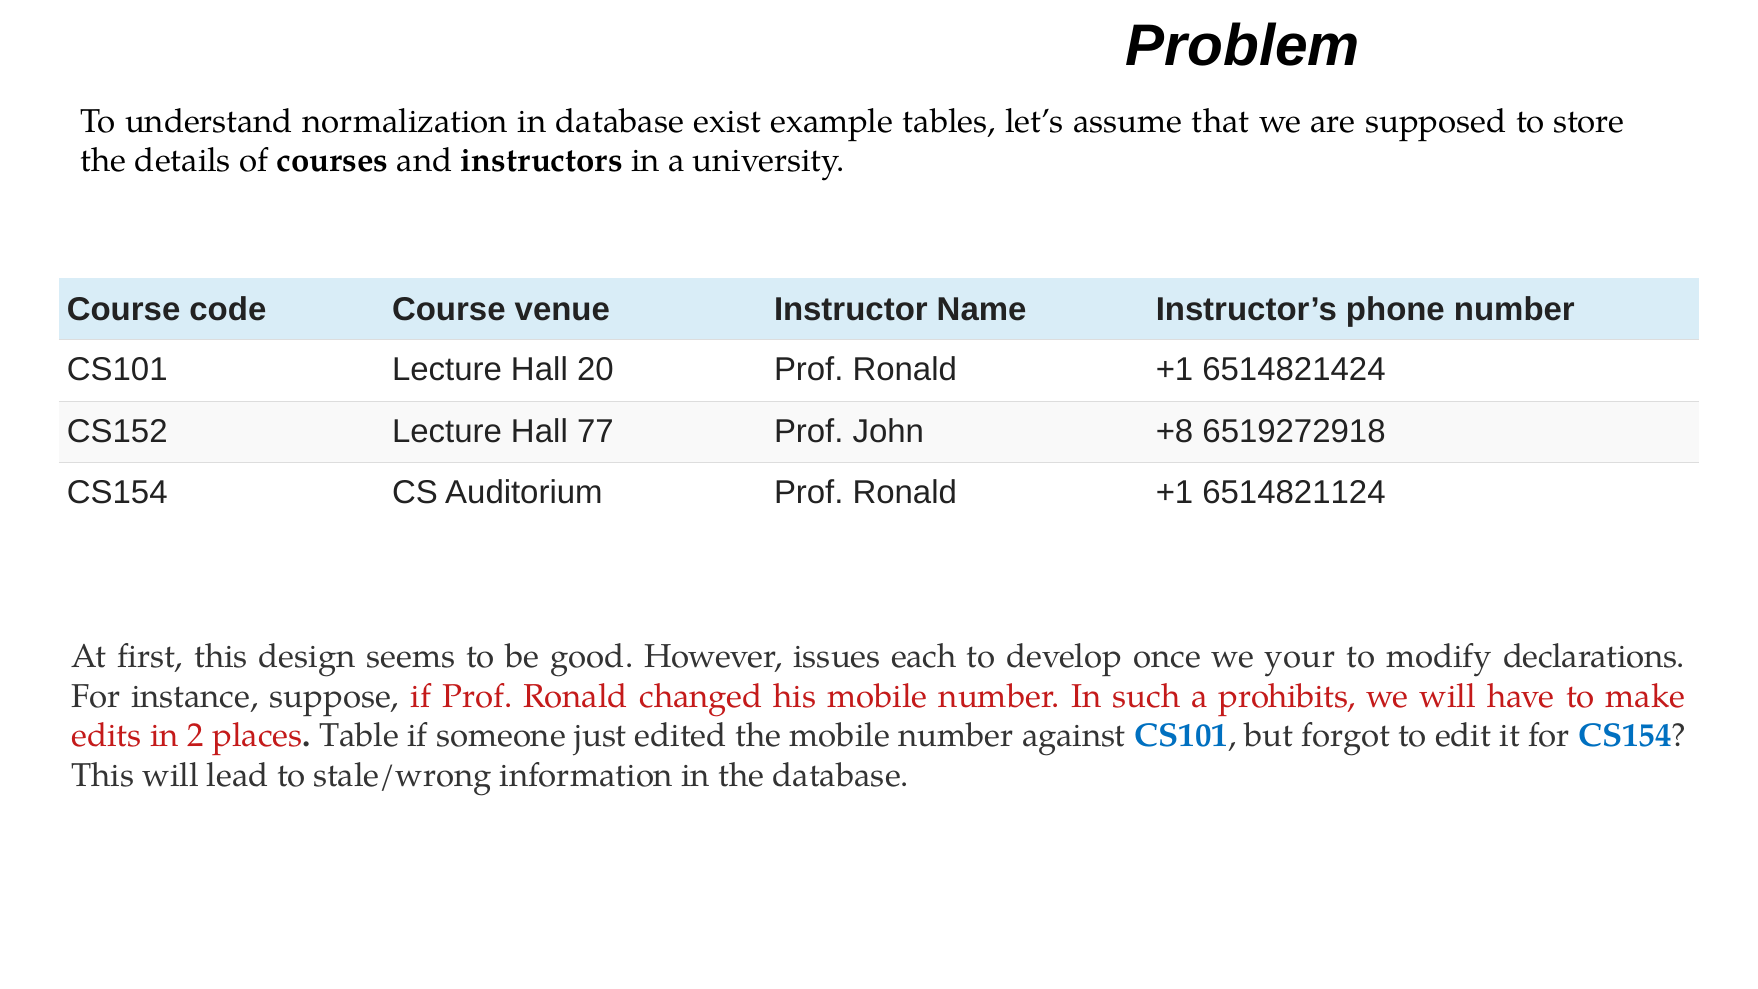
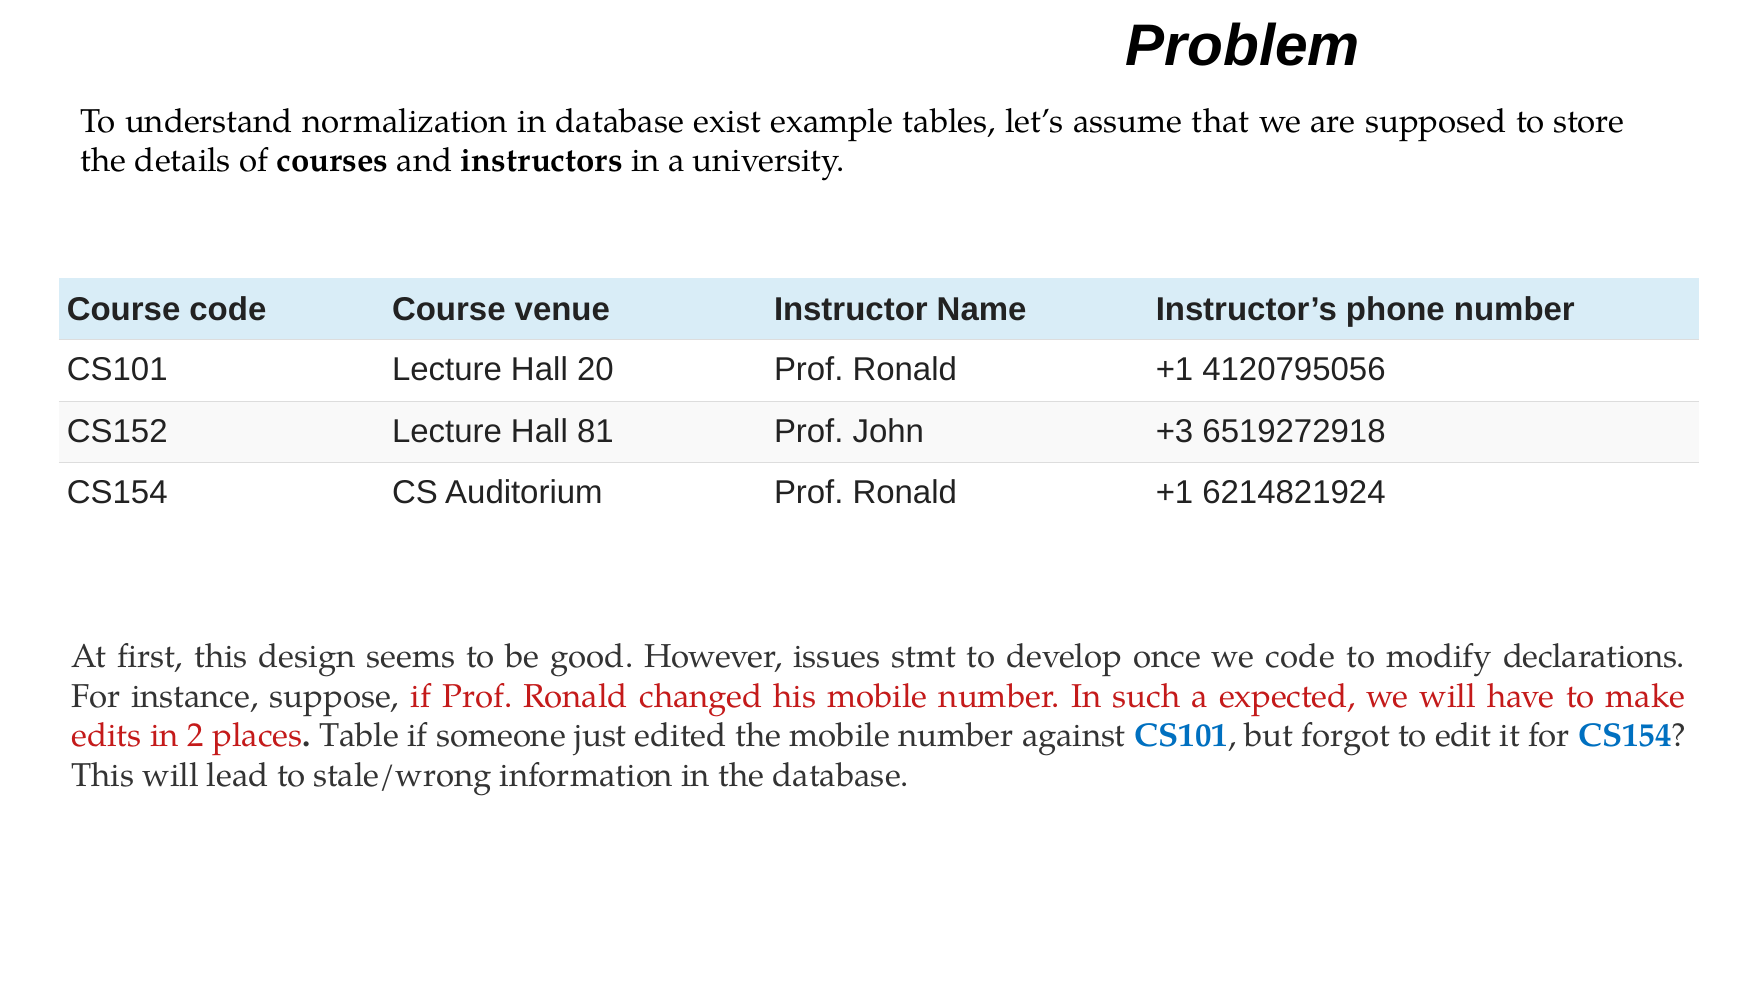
6514821424: 6514821424 -> 4120795056 (1294, 370)
77: 77 -> 81 (595, 431)
+8: +8 -> +3 (1175, 431)
6514821124: 6514821124 -> 6214821924 (1294, 493)
each: each -> stmt (924, 657)
we your: your -> code (1300, 657)
prohibits: prohibits -> expected (1287, 696)
